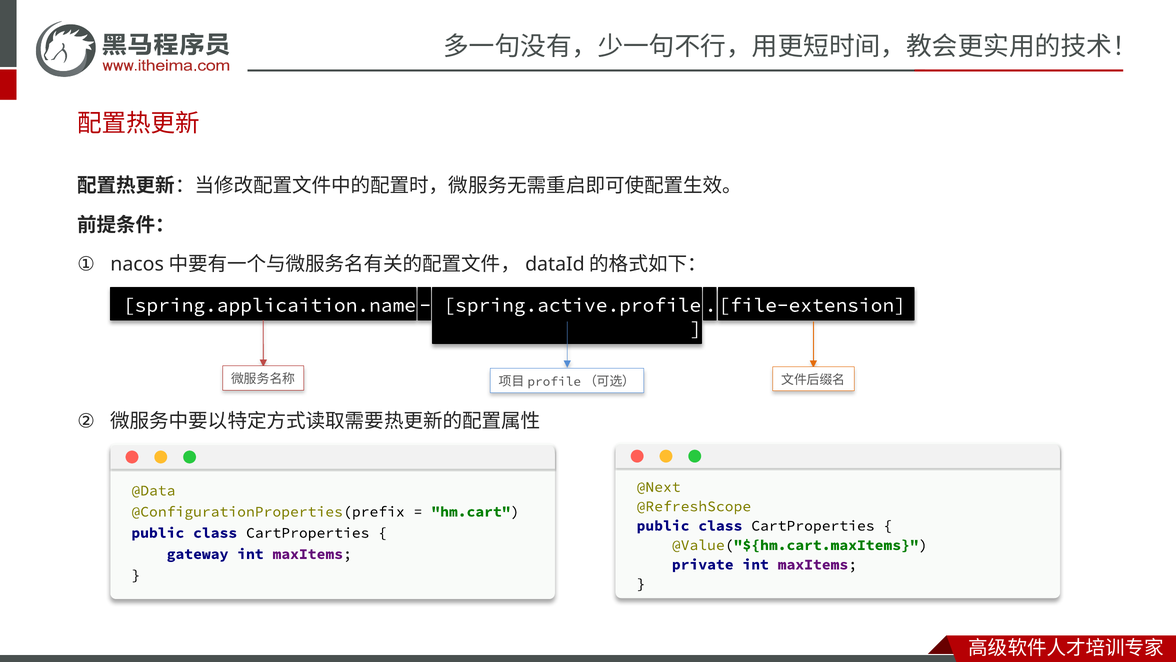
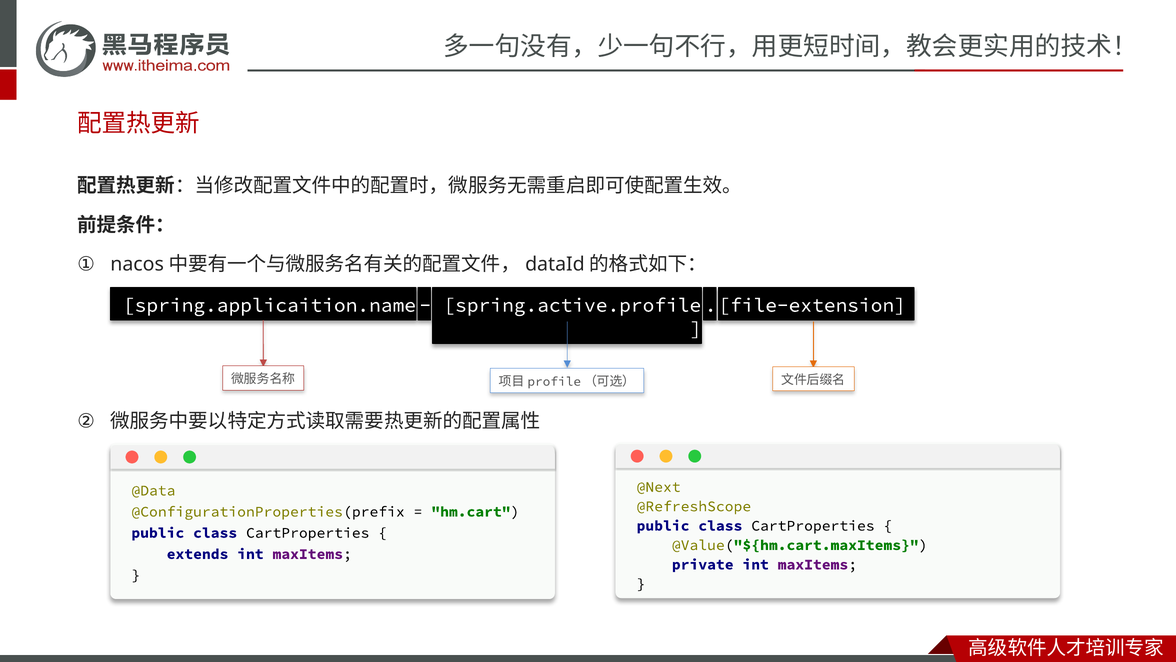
gateway: gateway -> extends (198, 554)
